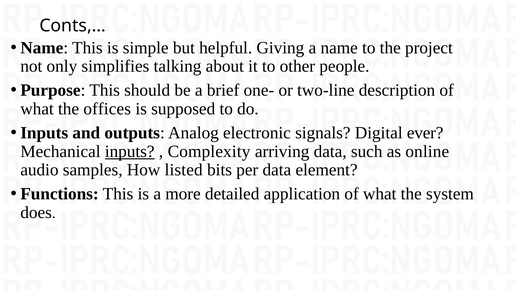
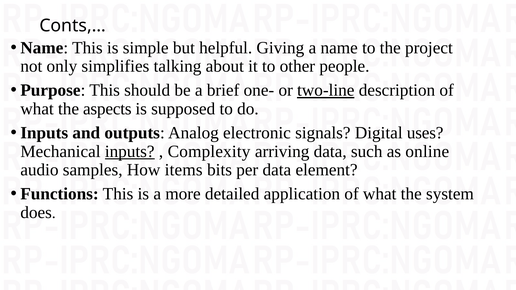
two-line underline: none -> present (326, 90)
offices: offices -> aspects (107, 109)
ever: ever -> uses (425, 133)
listed: listed -> items (184, 170)
